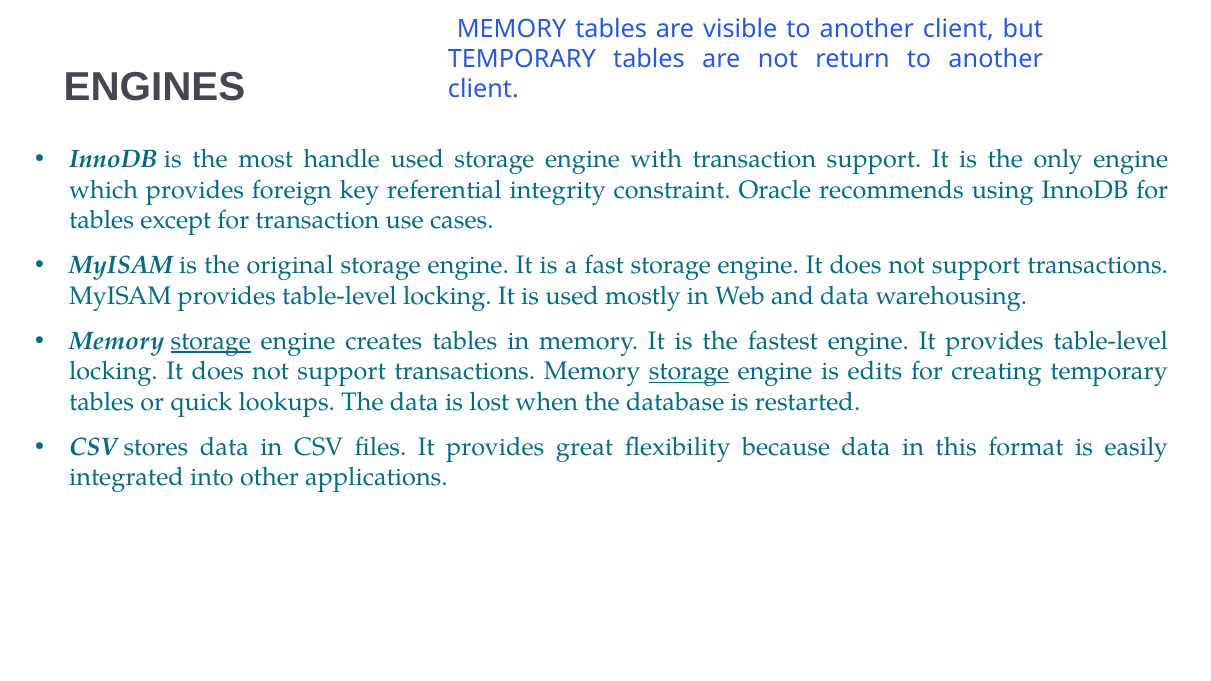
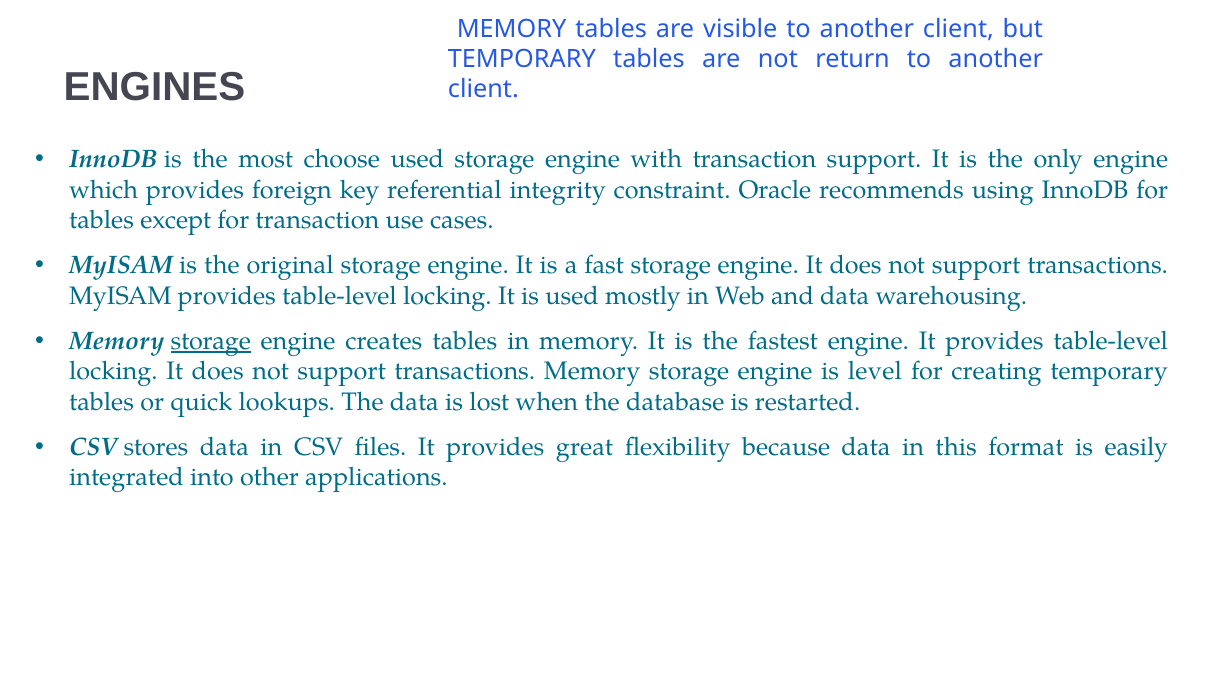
handle: handle -> choose (342, 160)
storage underline: present -> none (689, 372)
edits: edits -> level (875, 372)
